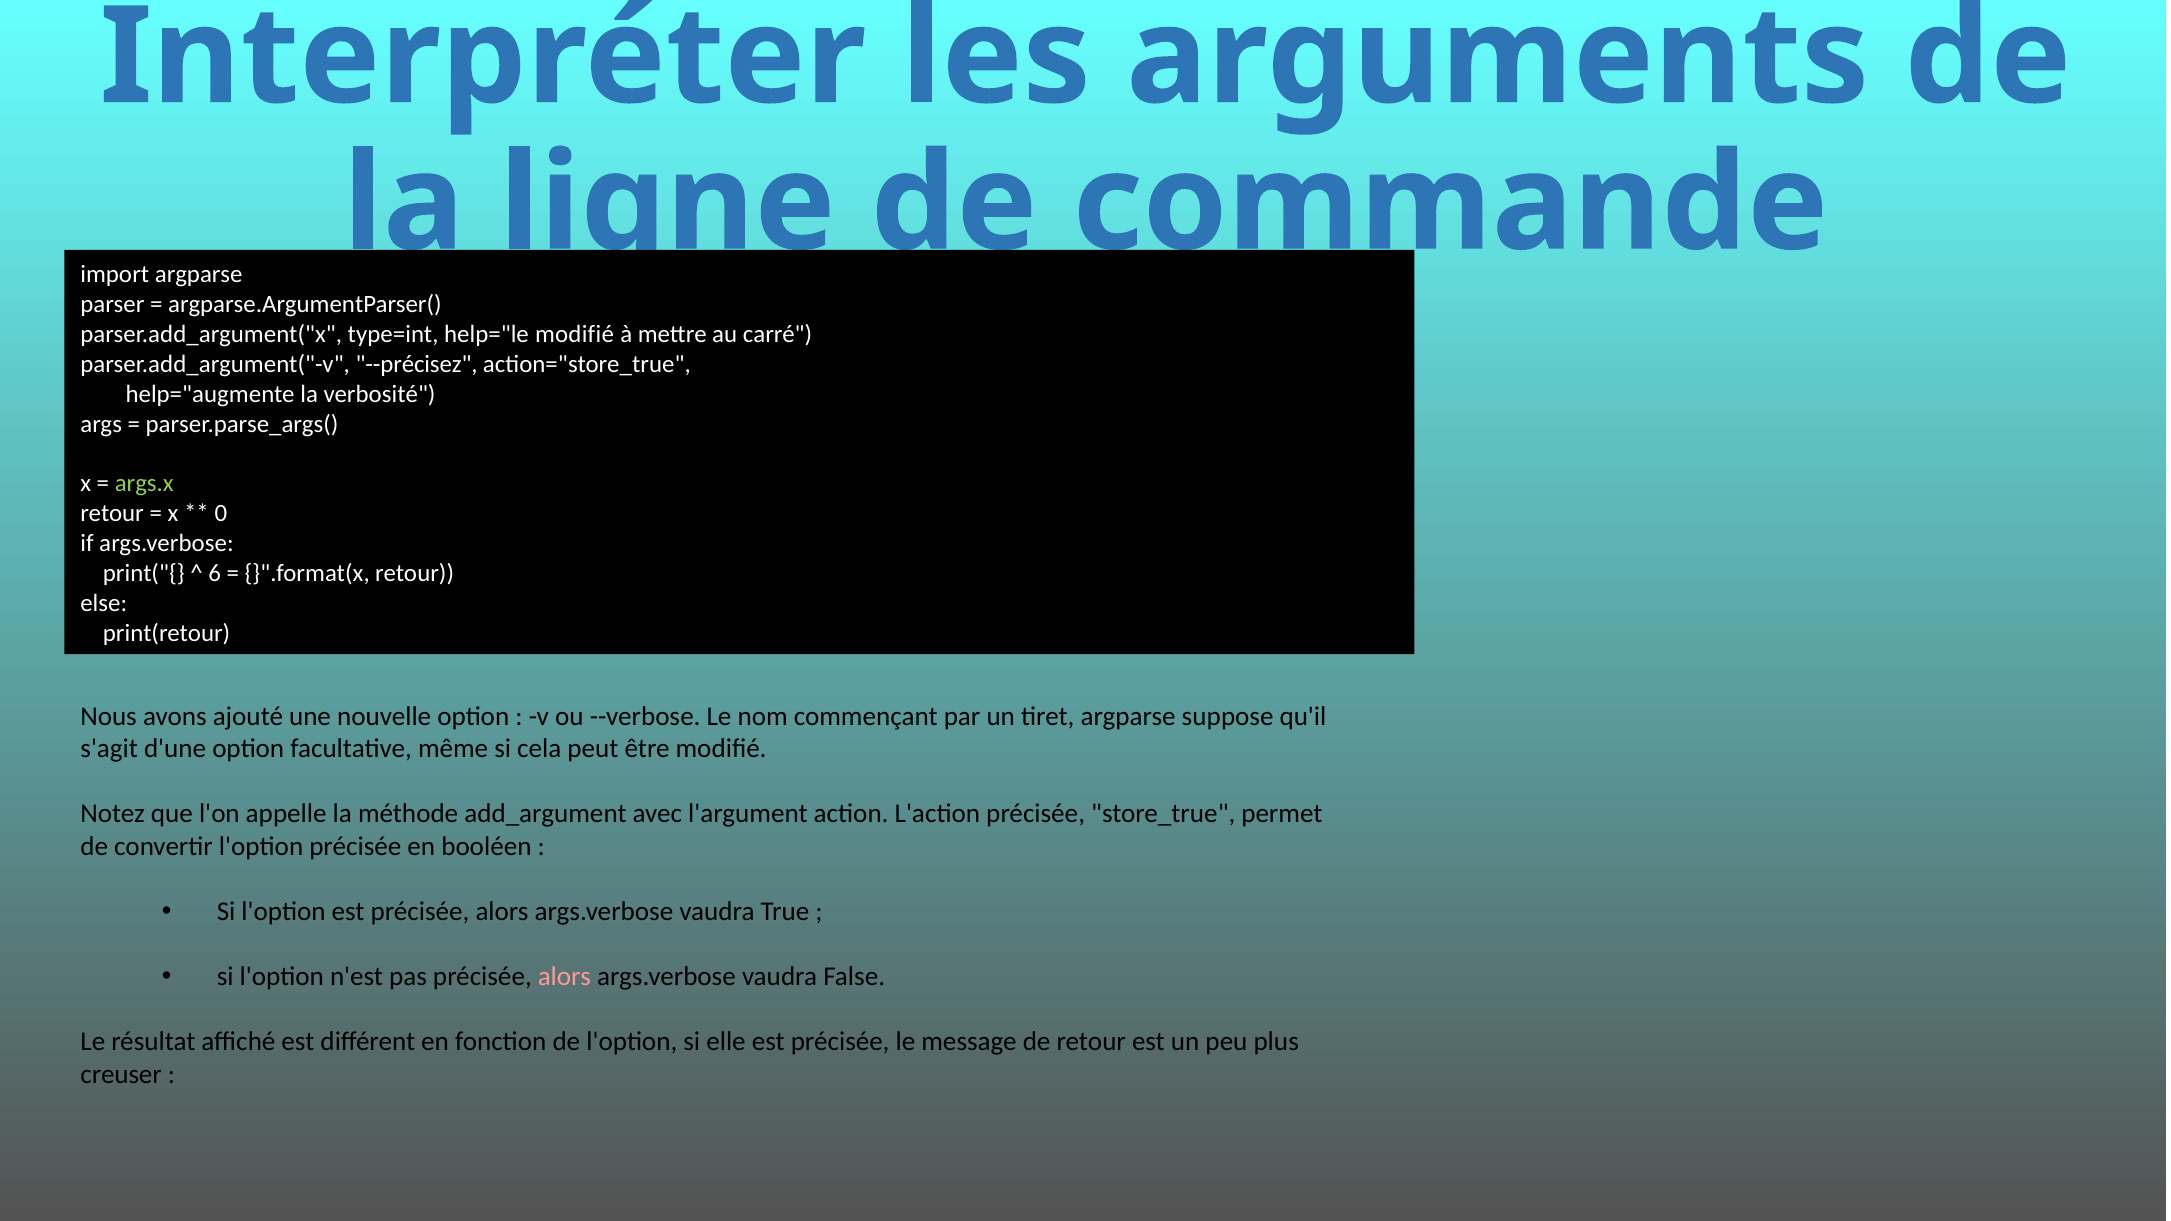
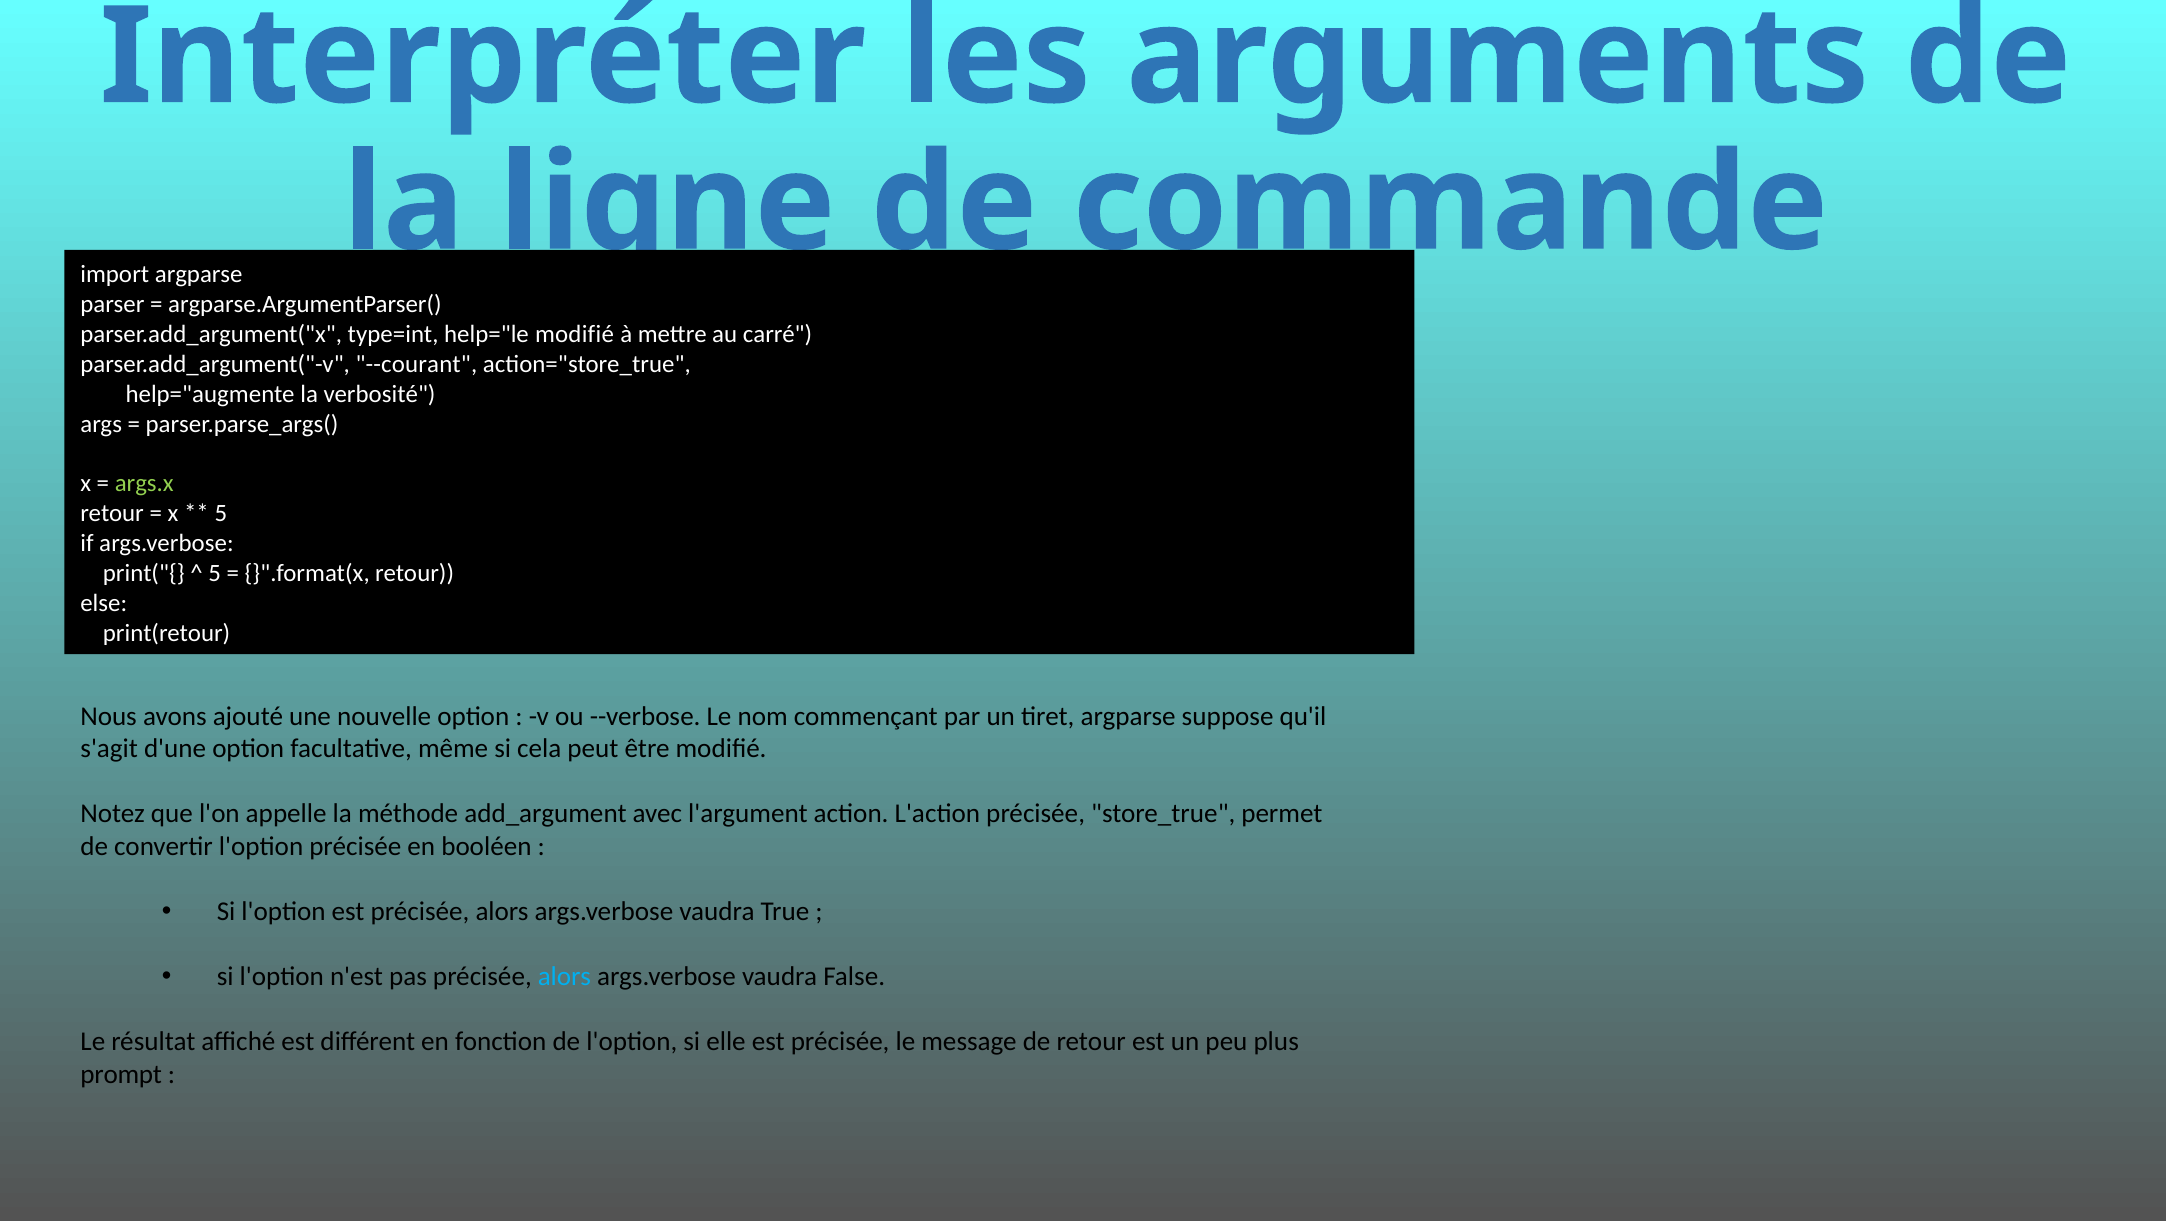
--précisez: --précisez -> --courant (416, 364)
0: 0 -> 5 (221, 514)
6: 6 -> 5 (215, 573)
alors colour: pink -> light blue (564, 977)
creuser: creuser -> prompt (121, 1075)
